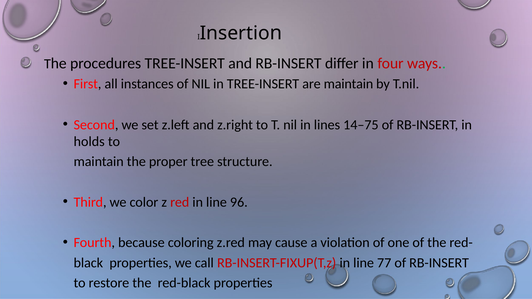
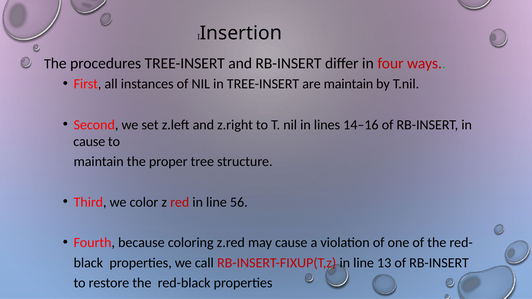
14–75: 14–75 -> 14–16 (361, 125)
holds: holds -> cause (89, 142)
96: 96 -> 56 (239, 202)
77: 77 -> 13 (384, 263)
